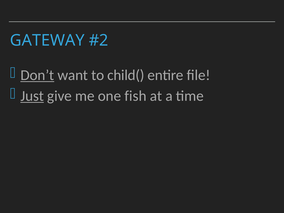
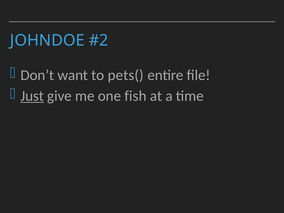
GATEWAY: GATEWAY -> JOHNDOE (47, 40)
Don’t underline: present -> none (37, 75)
child(: child( -> pets( (126, 75)
